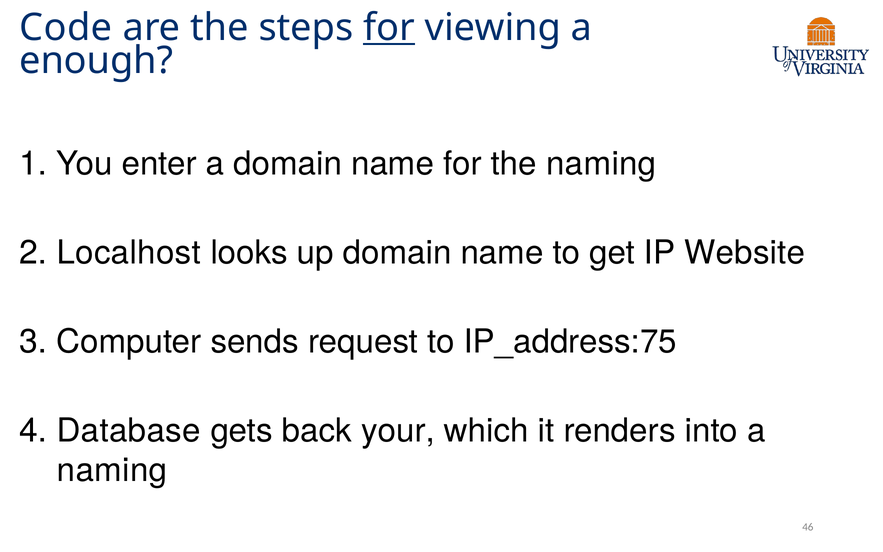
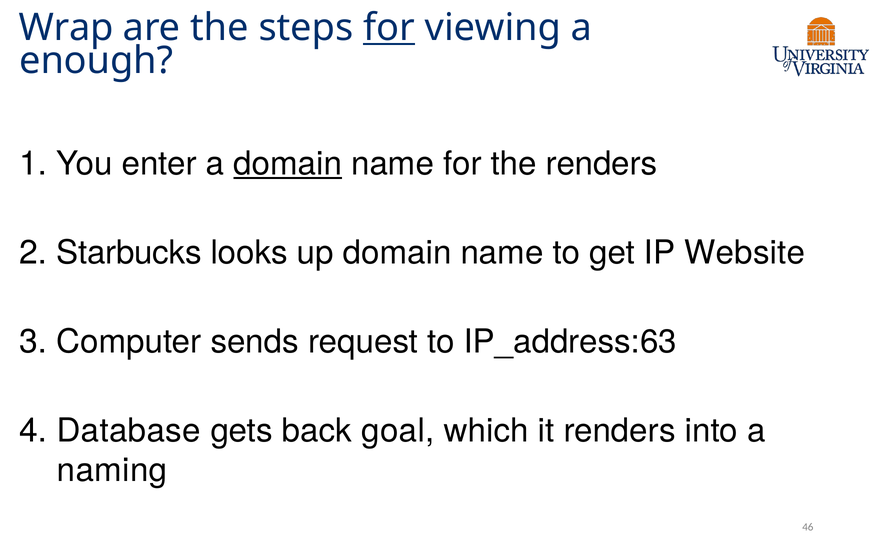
Code: Code -> Wrap (66, 28)
domain underline: none -> present (288, 164)
the naming: naming -> renders (601, 164)
Localhost: Localhost -> Starbucks (129, 253)
IP_address:75: IP_address:75 -> IP_address:63 (570, 342)
your: your -> goal (398, 431)
